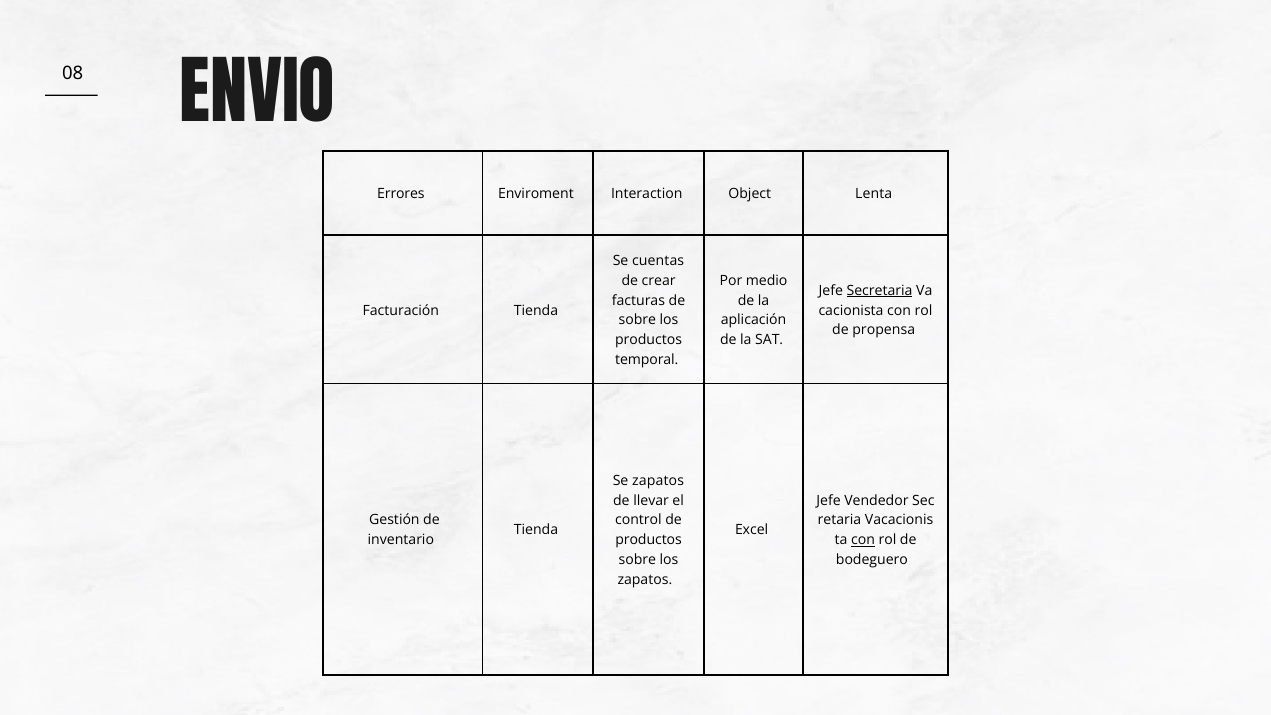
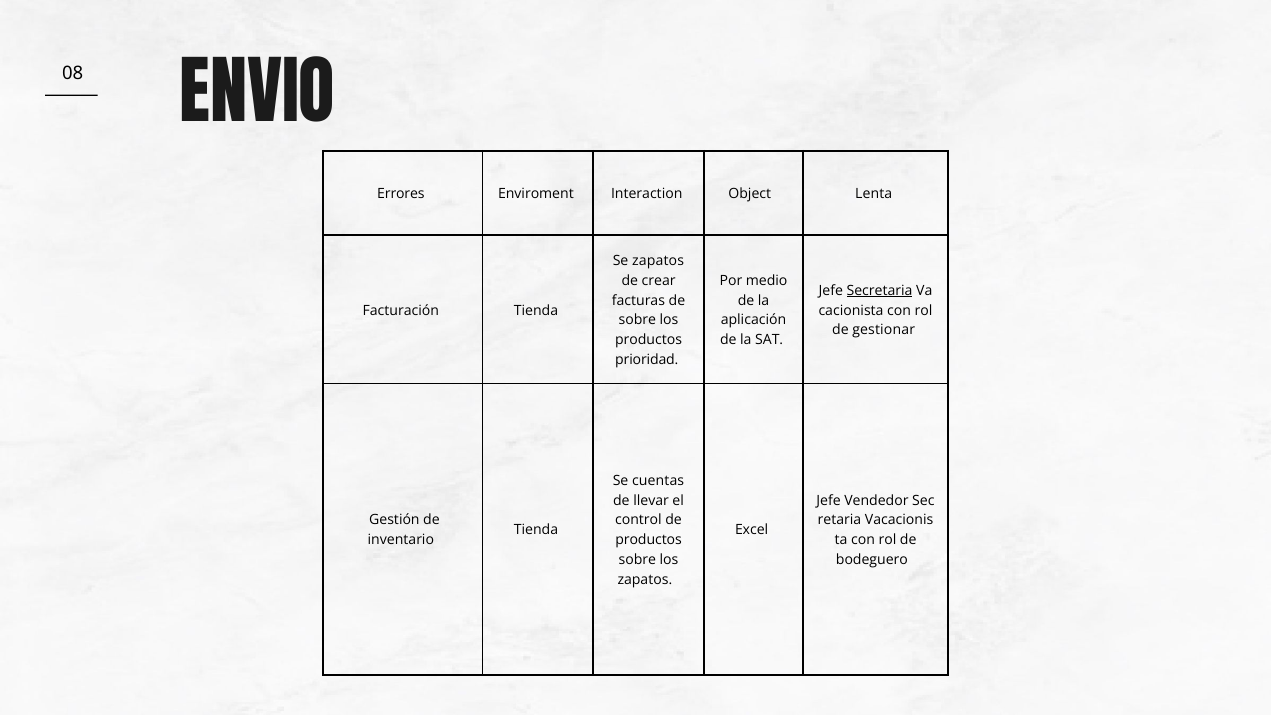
Se cuentas: cuentas -> zapatos (658, 261)
propensa: propensa -> gestionar (884, 330)
temporal: temporal -> prioridad (647, 360)
Se zapatos: zapatos -> cuentas (658, 481)
con underline: present -> none (863, 540)
